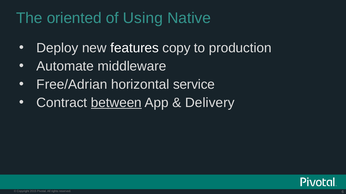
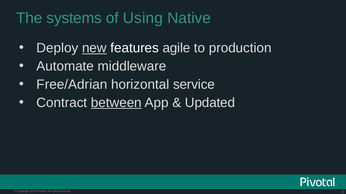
oriented: oriented -> systems (74, 18)
new underline: none -> present (94, 48)
copy: copy -> agile (176, 48)
Delivery: Delivery -> Updated (210, 103)
